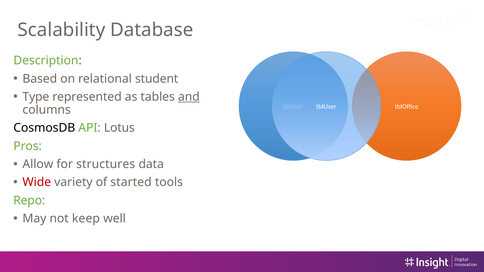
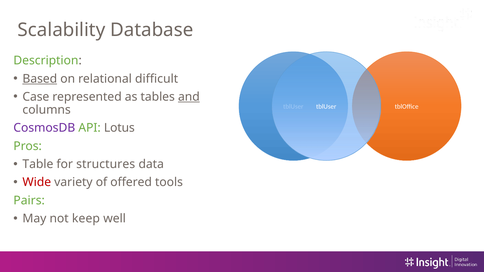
Based underline: none -> present (40, 79)
student: student -> difficult (157, 79)
Type: Type -> Case (36, 97)
CosmosDB colour: black -> purple (44, 128)
Allow: Allow -> Table (38, 164)
started: started -> offered (131, 182)
Repo: Repo -> Pairs (29, 201)
